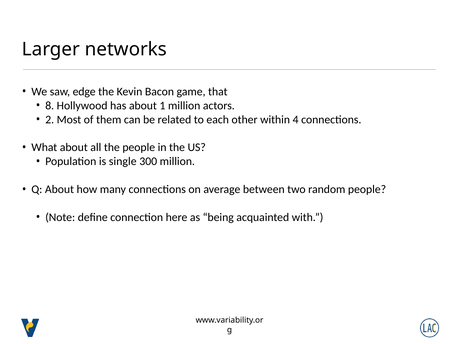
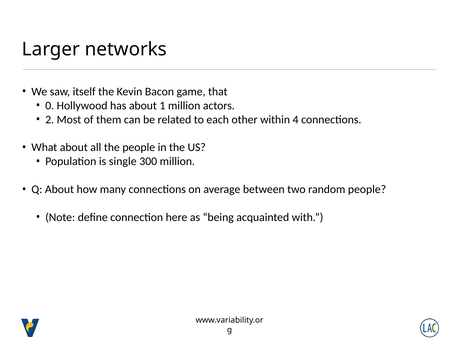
edge: edge -> itself (84, 92)
8: 8 -> 0 (50, 106)
